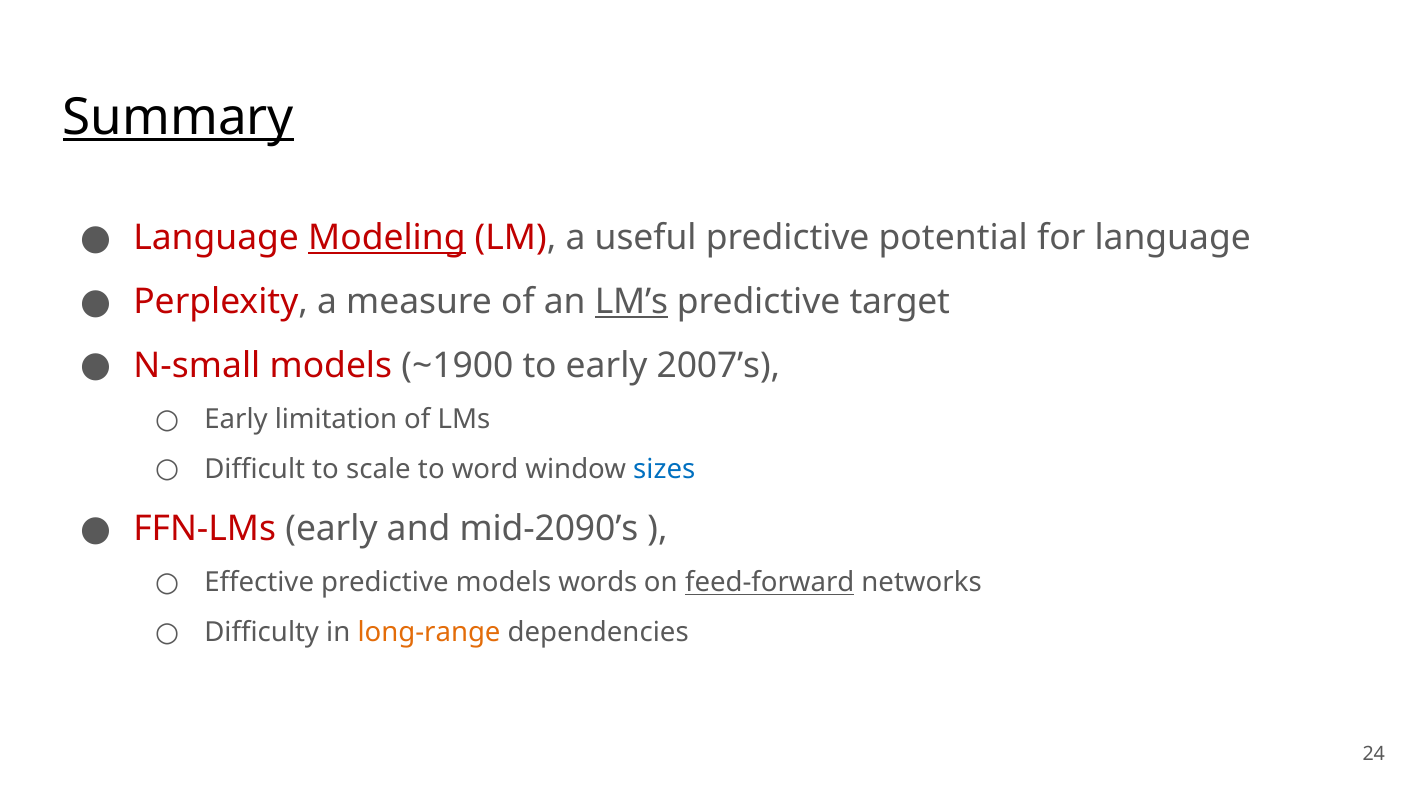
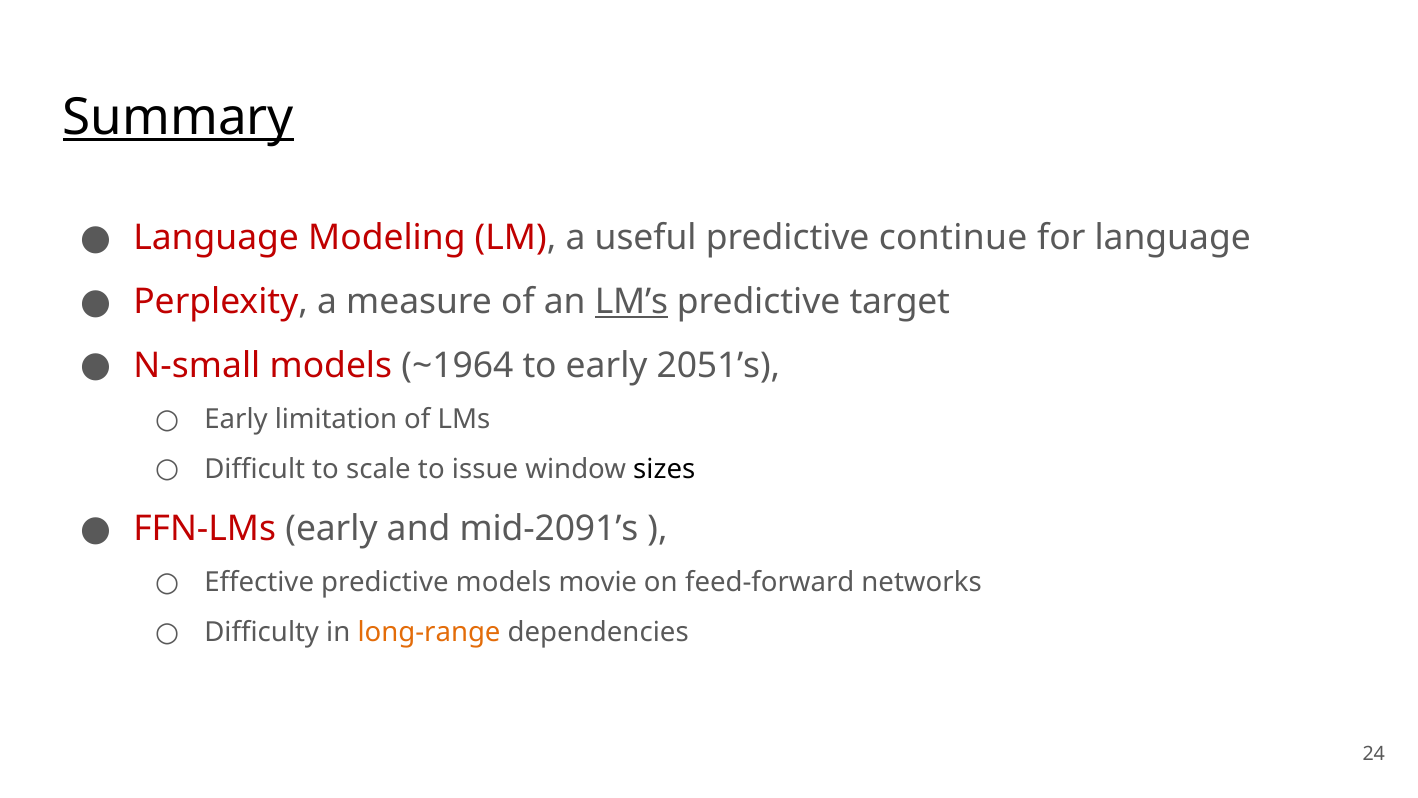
Modeling underline: present -> none (387, 238)
potential: potential -> continue (953, 238)
~1900: ~1900 -> ~1964 (457, 366)
2007’s: 2007’s -> 2051’s (718, 366)
word: word -> issue (485, 469)
sizes colour: blue -> black (664, 469)
mid-2090’s: mid-2090’s -> mid-2091’s (549, 529)
words: words -> movie (598, 582)
feed-forward underline: present -> none (770, 582)
